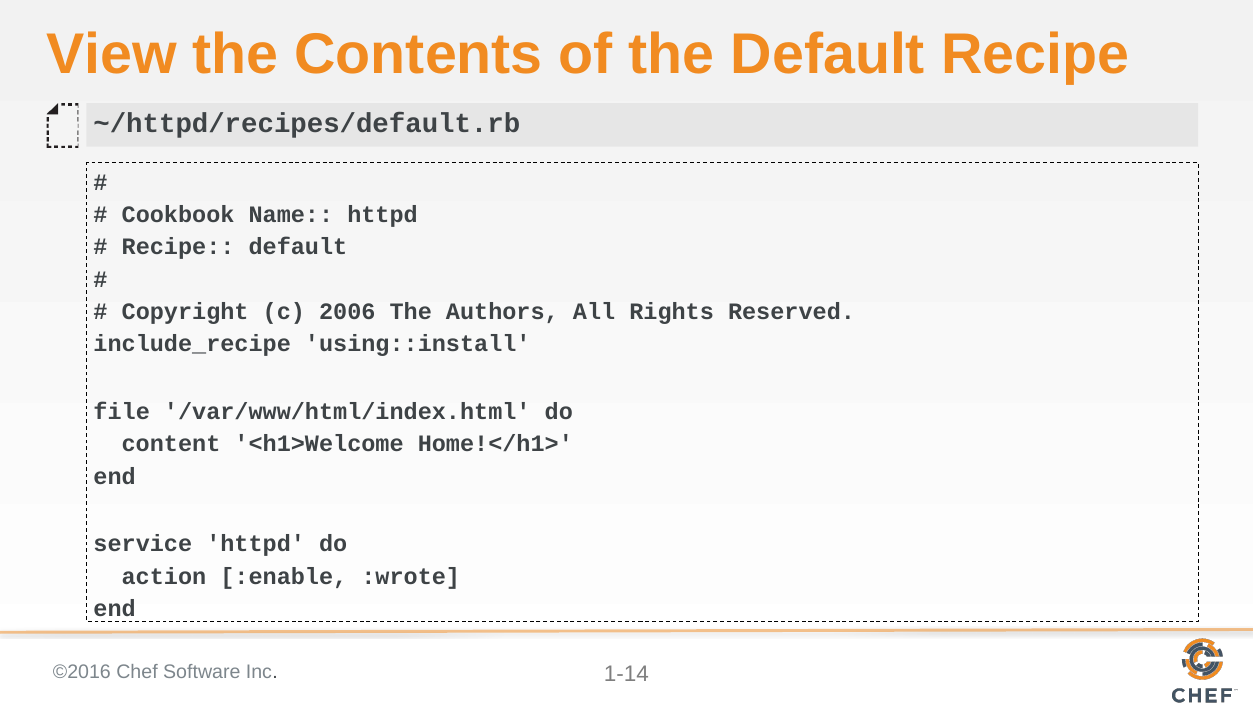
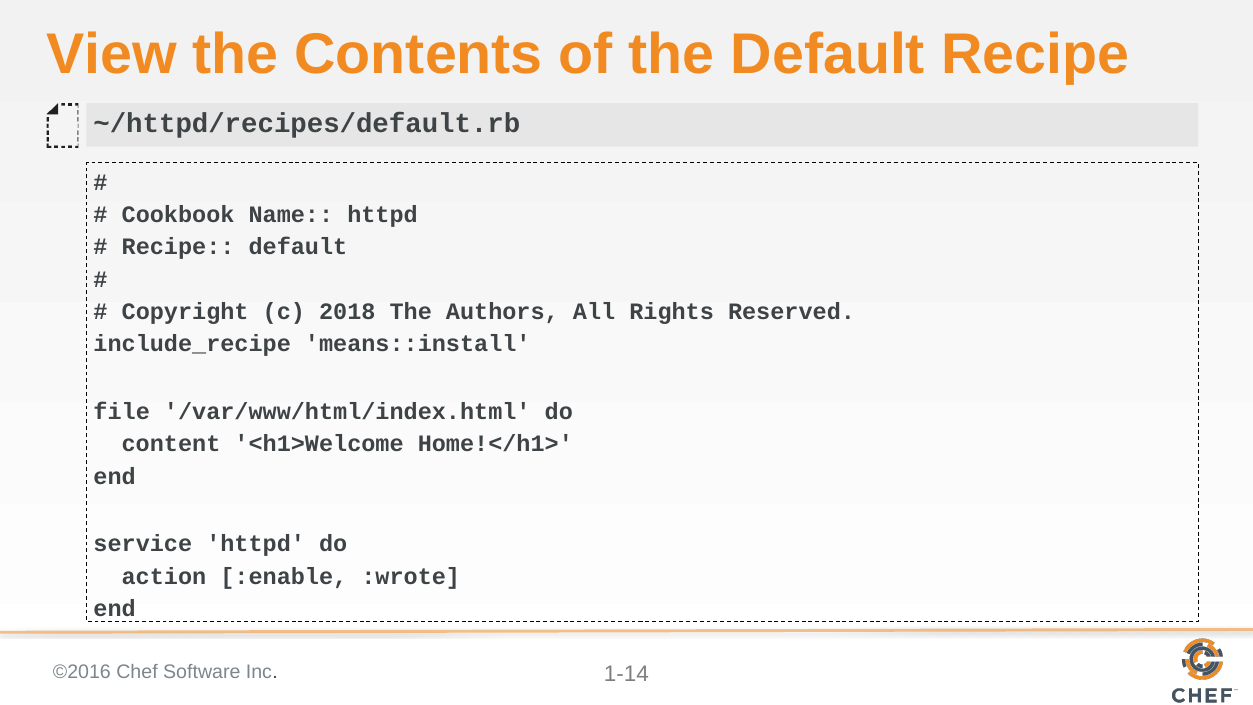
2006: 2006 -> 2018 (347, 312)
using::install: using::install -> means::install (418, 344)
